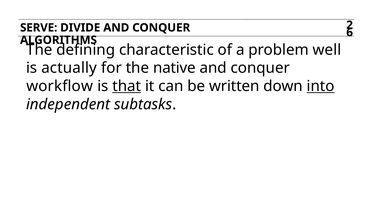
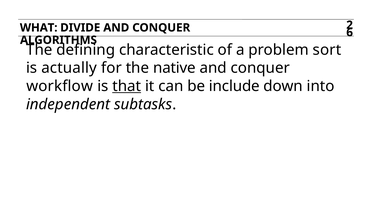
SERVE: SERVE -> WHAT (39, 28)
well: well -> sort (327, 50)
written: written -> include (234, 86)
into underline: present -> none (321, 86)
